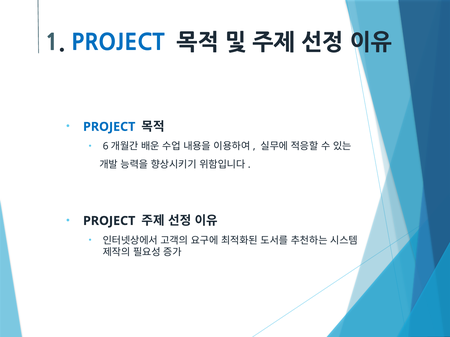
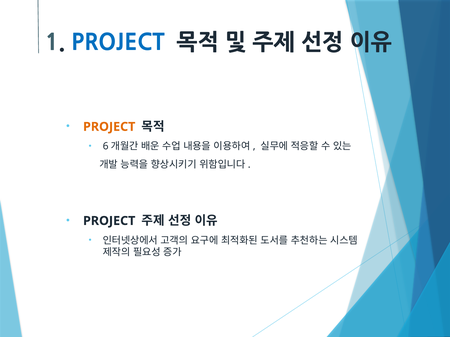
PROJECT colour: blue -> orange (109, 127)
